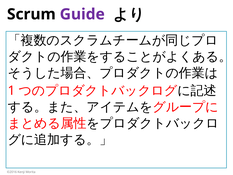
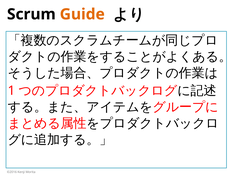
Guide colour: purple -> orange (82, 14)
